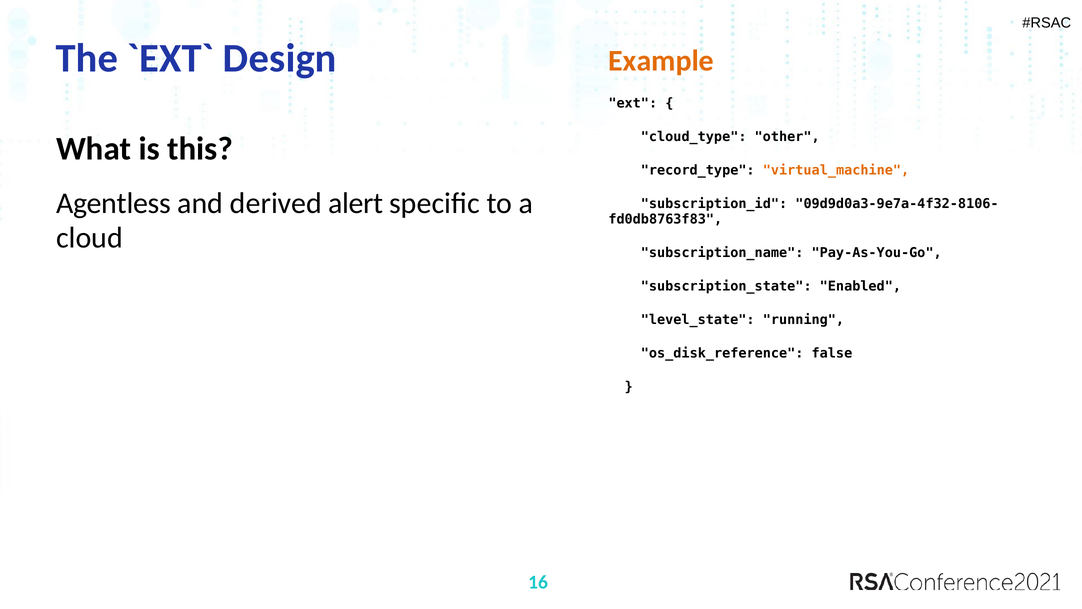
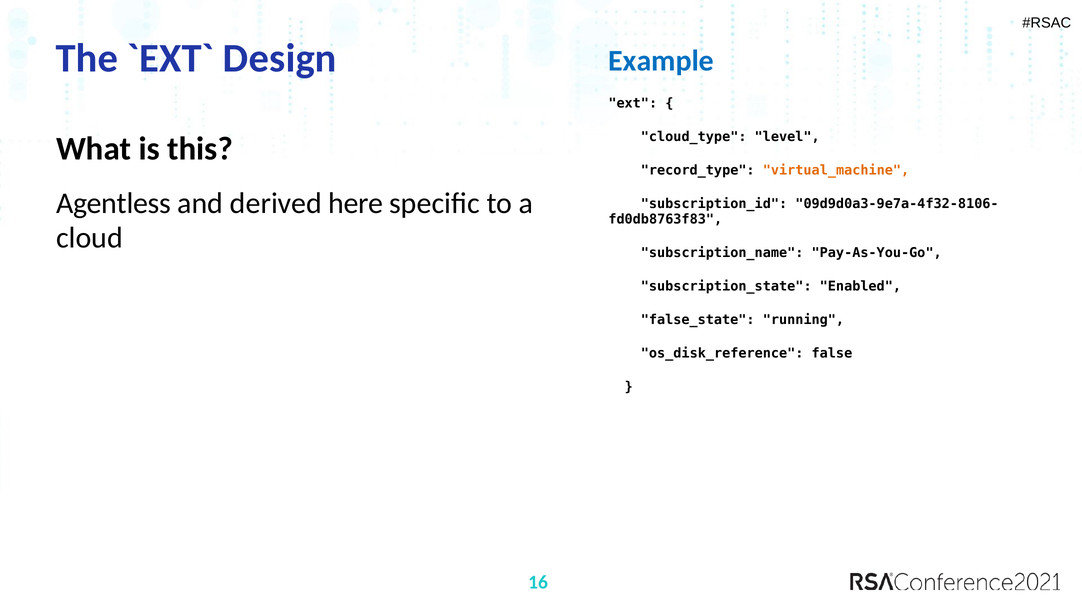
Example colour: orange -> blue (661, 61)
other: other -> level (787, 137)
alert: alert -> here (356, 203)
level_state: level_state -> false_state (698, 319)
